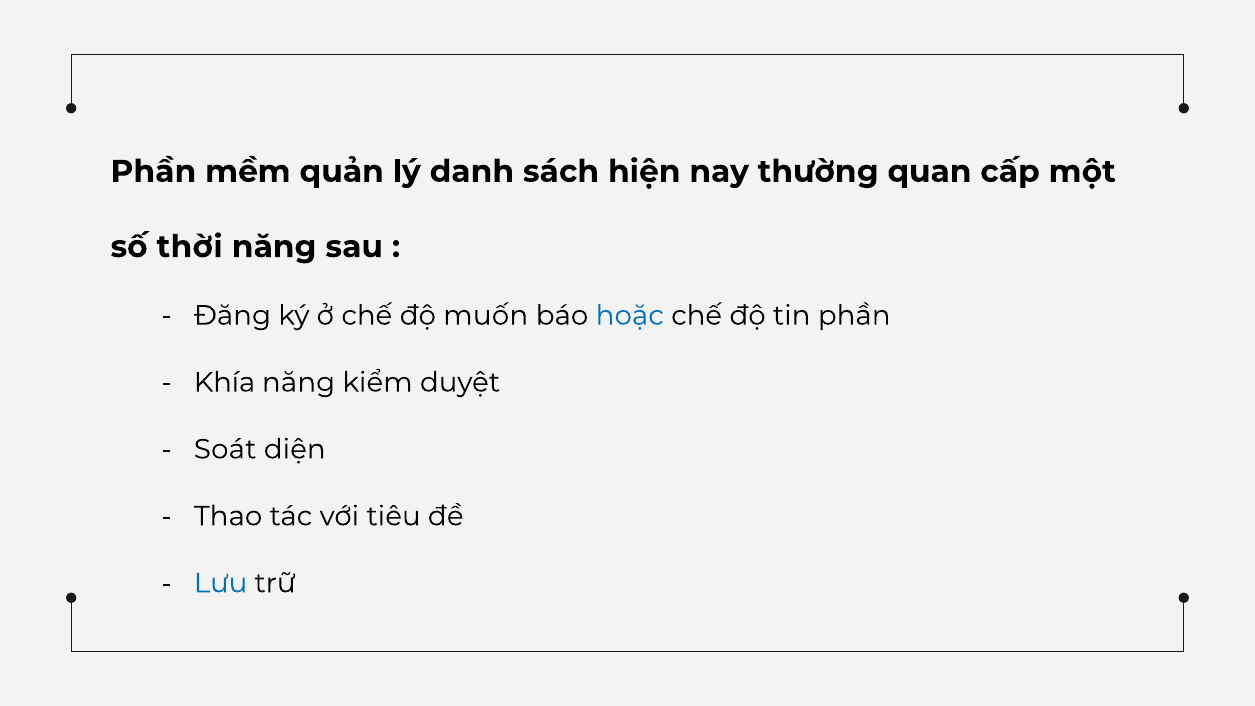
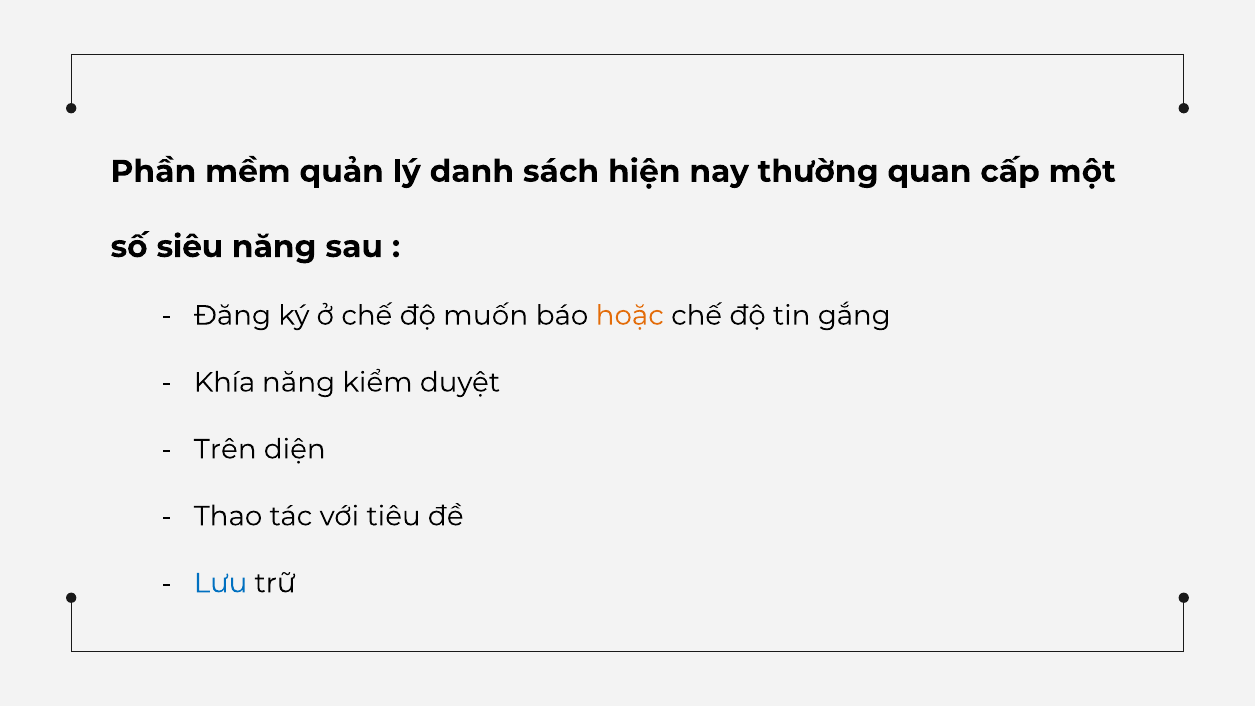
thời: thời -> siêu (190, 247)
hoặc colour: blue -> orange (630, 315)
tin phần: phần -> gắng (854, 315)
Soát: Soát -> Trên (225, 449)
